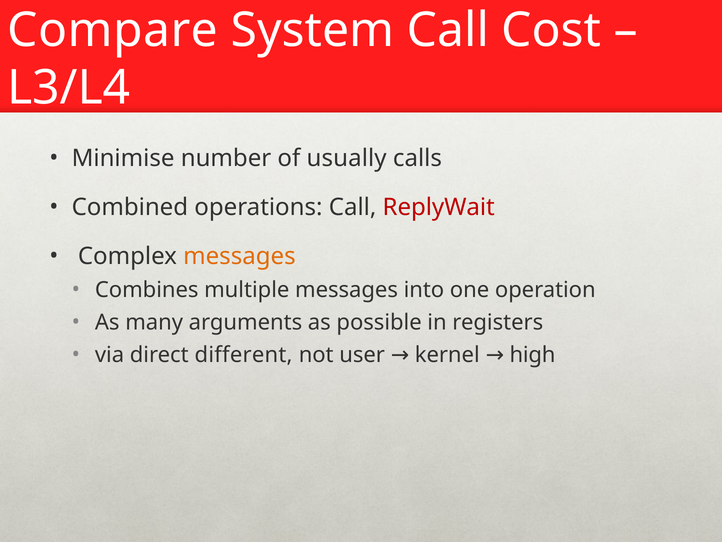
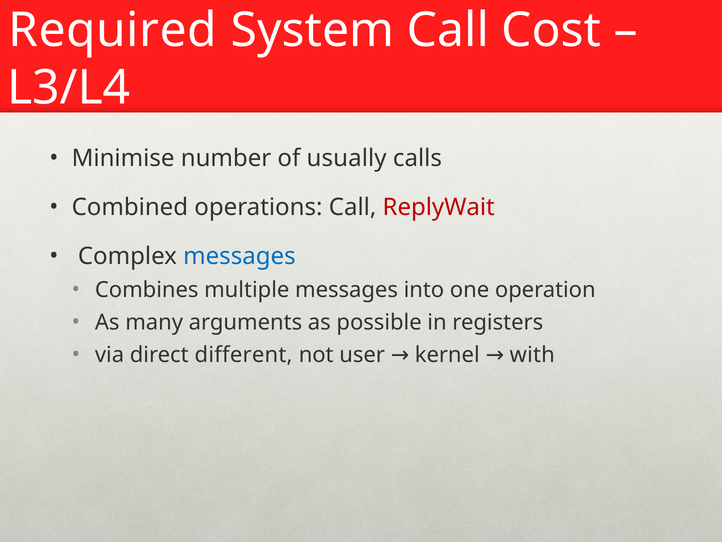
Compare: Compare -> Required (113, 30)
messages colour: orange -> blue (239, 256)
high: high -> with (532, 354)
